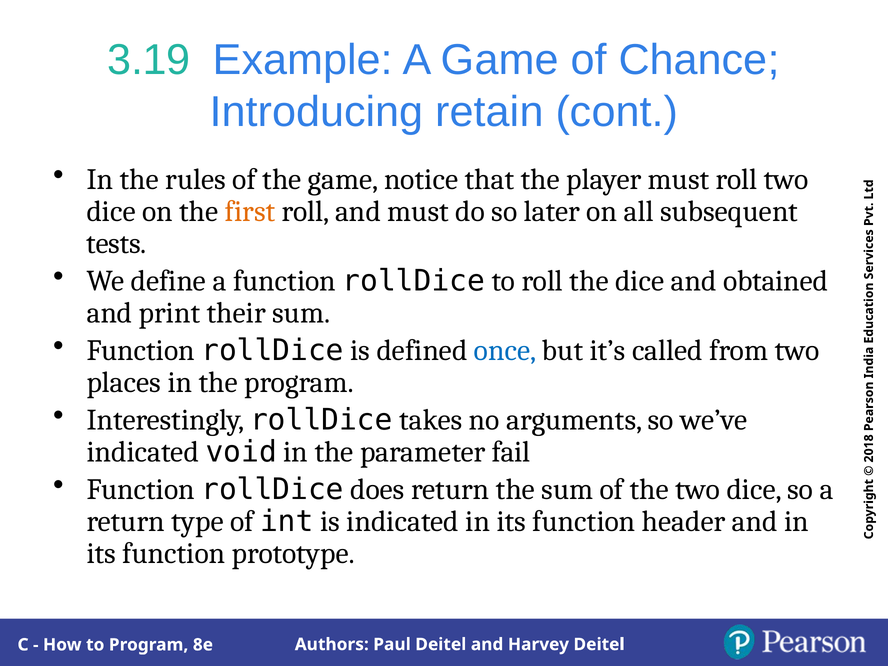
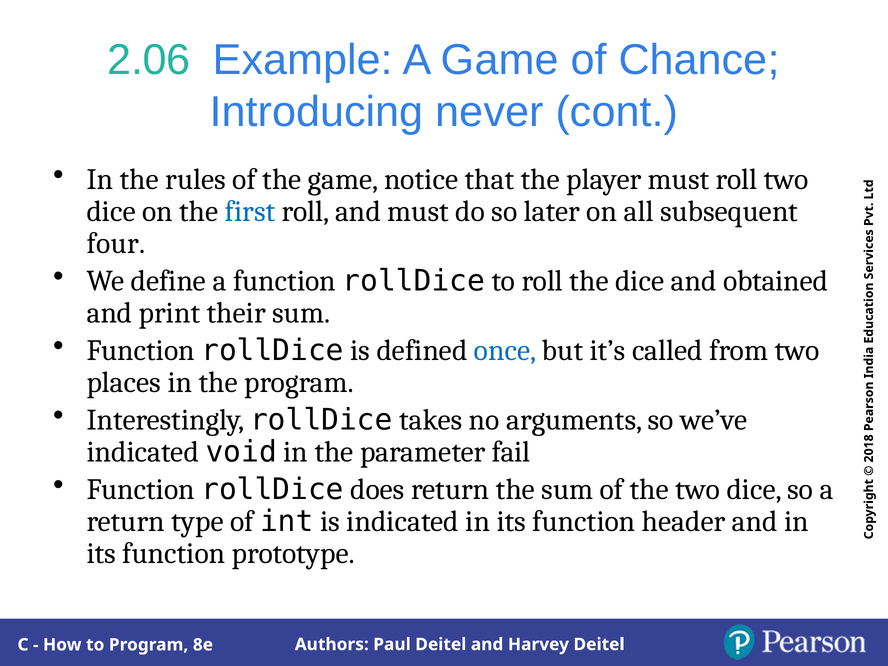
3.19: 3.19 -> 2.06 (149, 60)
retain: retain -> never (489, 112)
first colour: orange -> blue (250, 212)
tests: tests -> four (116, 244)
